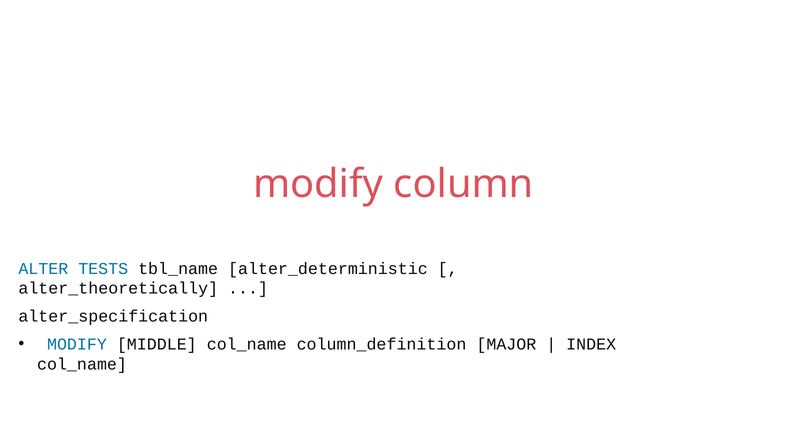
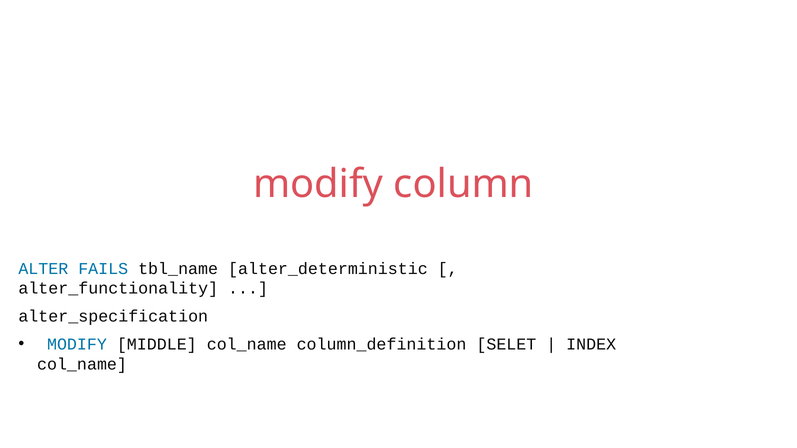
TESTS: TESTS -> FAILS (103, 269)
alter_theoretically: alter_theoretically -> alter_functionality (118, 289)
MAJOR: MAJOR -> SELET (506, 344)
